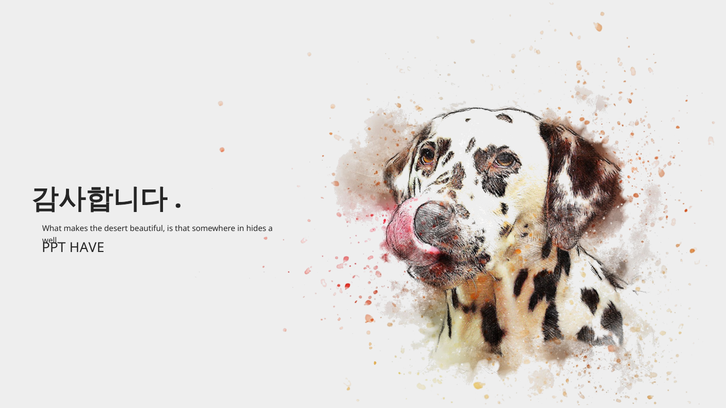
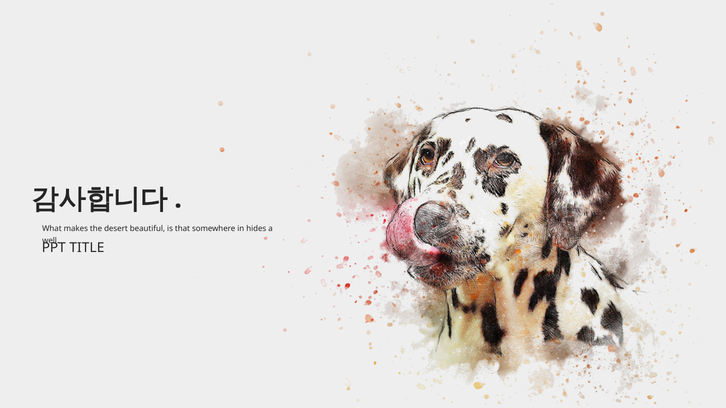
HAVE: HAVE -> TITLE (87, 248)
